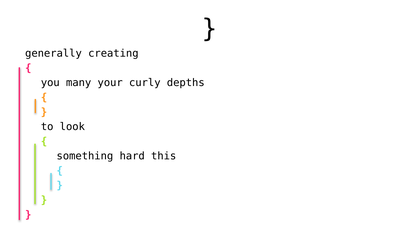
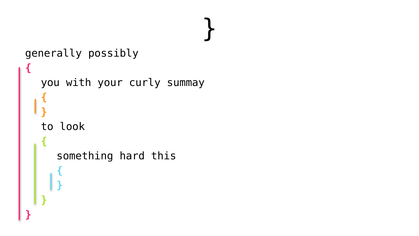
creating: creating -> possibly (113, 53)
many: many -> with (79, 83)
depths: depths -> summay (186, 83)
